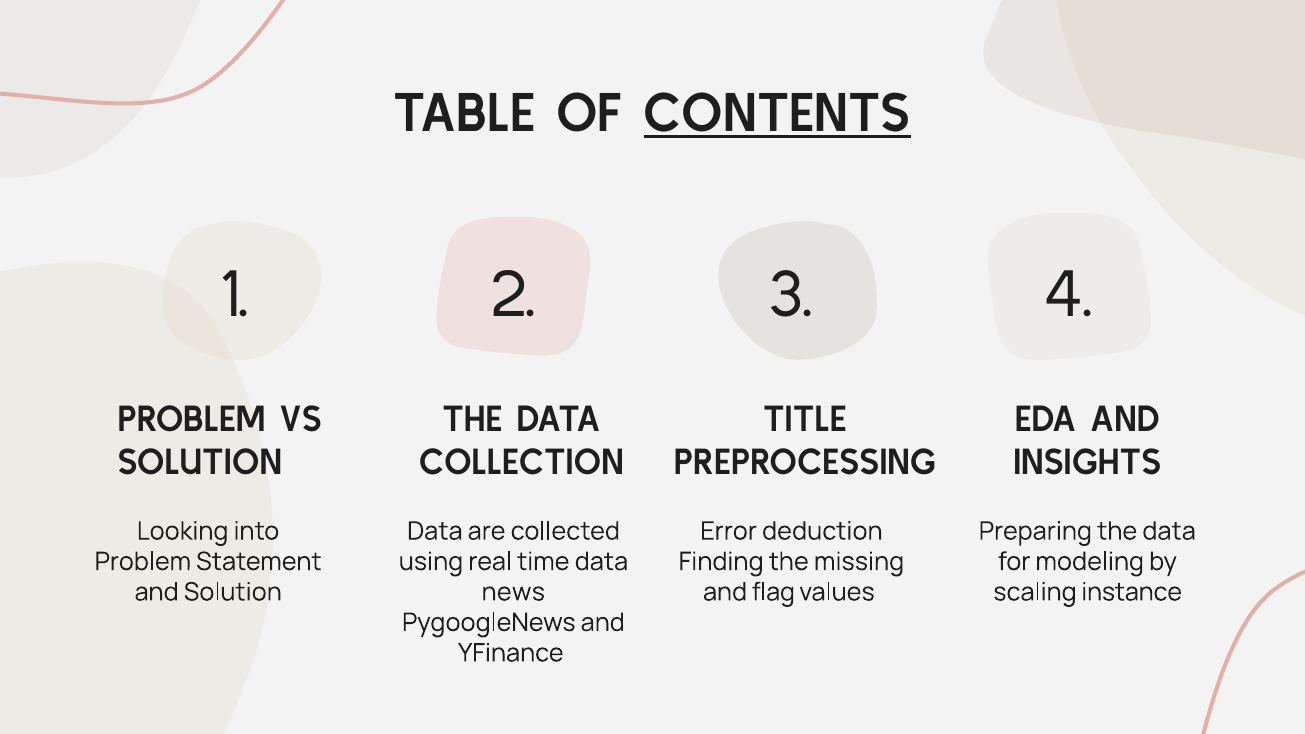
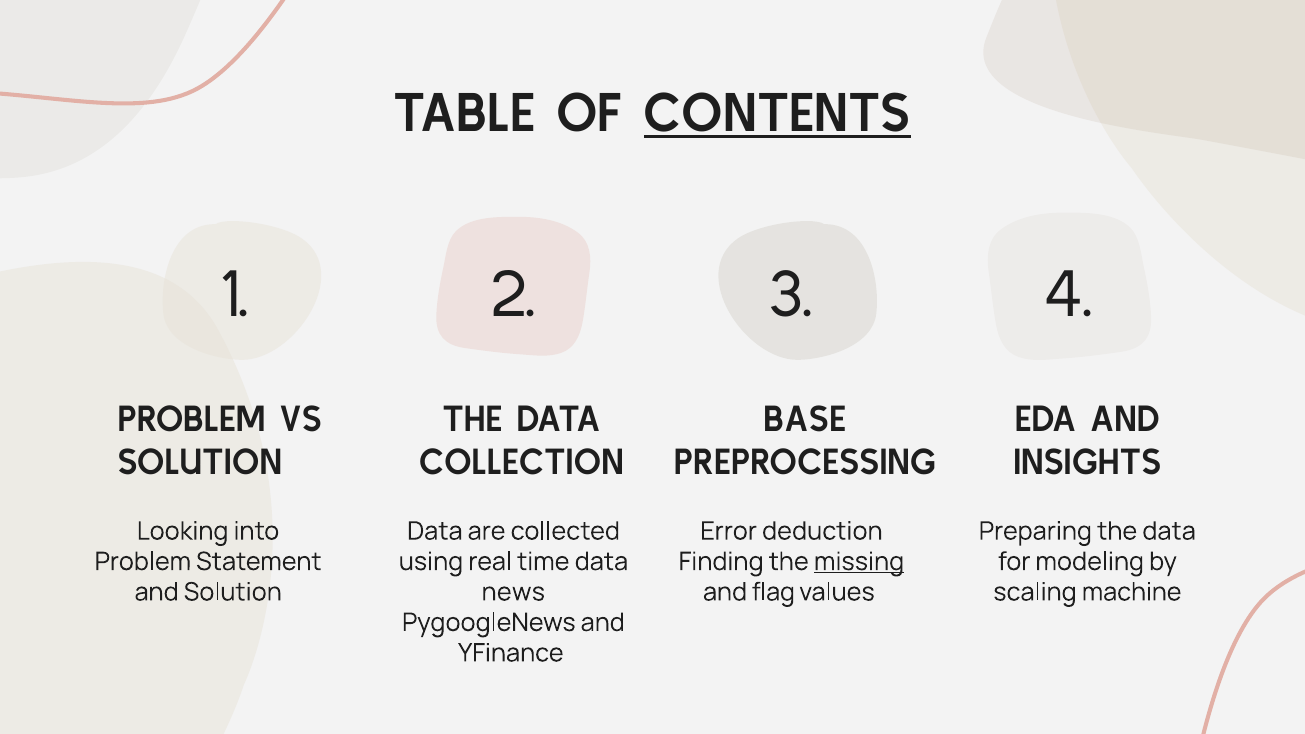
TITLE: TITLE -> BASE (805, 419)
missing underline: none -> present (859, 562)
instance: instance -> machine (1132, 592)
